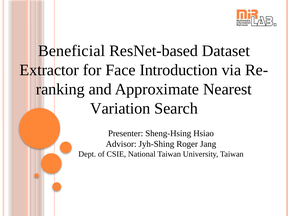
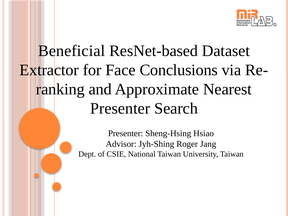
Introduction: Introduction -> Conclusions (179, 70)
Variation: Variation -> Presenter (120, 108)
